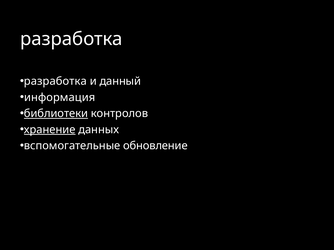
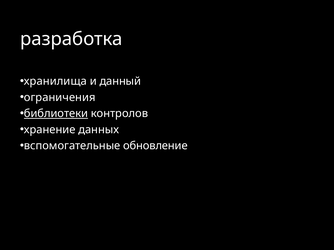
разработка: разработка -> хранилища (55, 81)
информация: информация -> ограничения (60, 98)
хранение underline: present -> none (50, 130)
